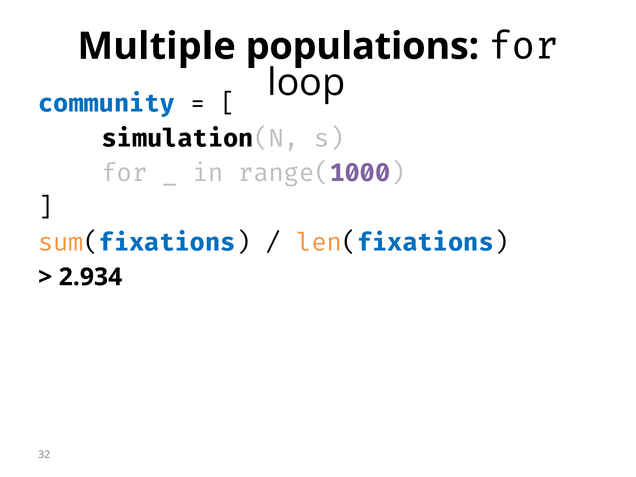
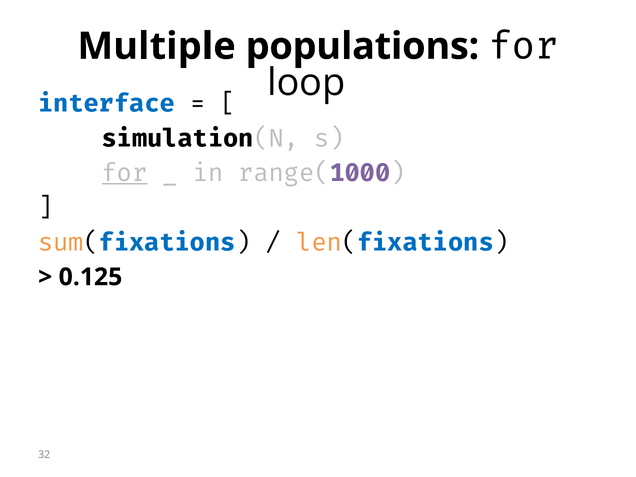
community: community -> interface (107, 104)
for underline: none -> present (125, 173)
2.934: 2.934 -> 0.125 (90, 277)
